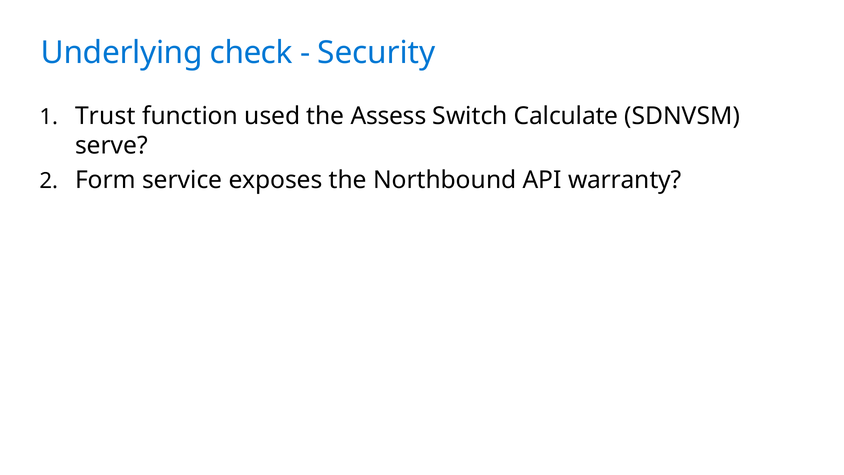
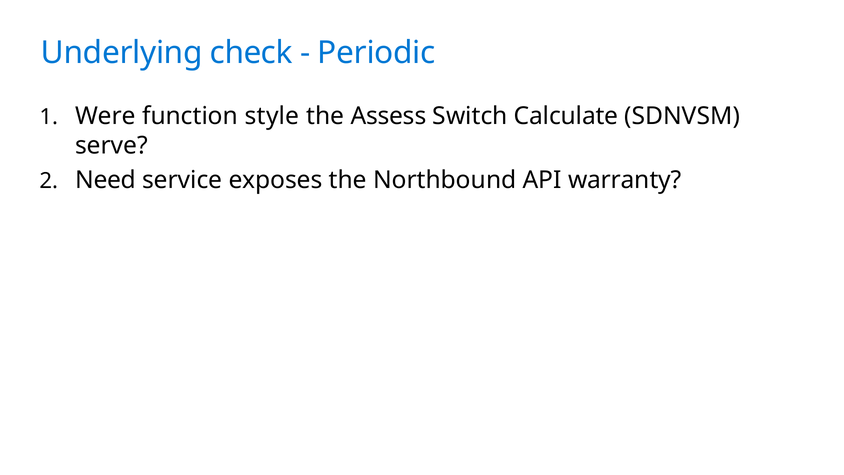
Security: Security -> Periodic (376, 53)
Trust: Trust -> Were (105, 116)
used: used -> style (272, 116)
Form: Form -> Need (106, 180)
